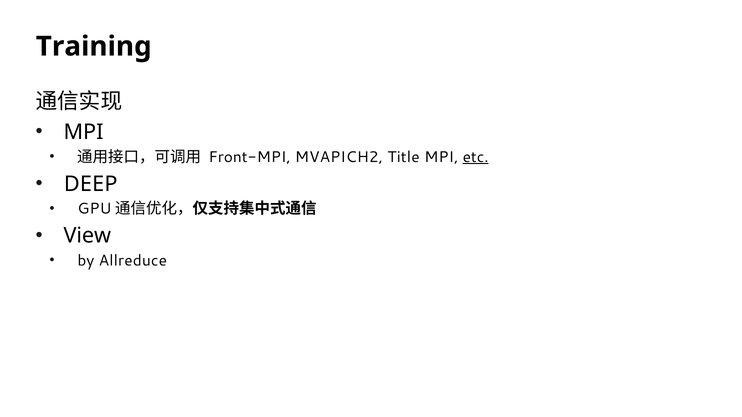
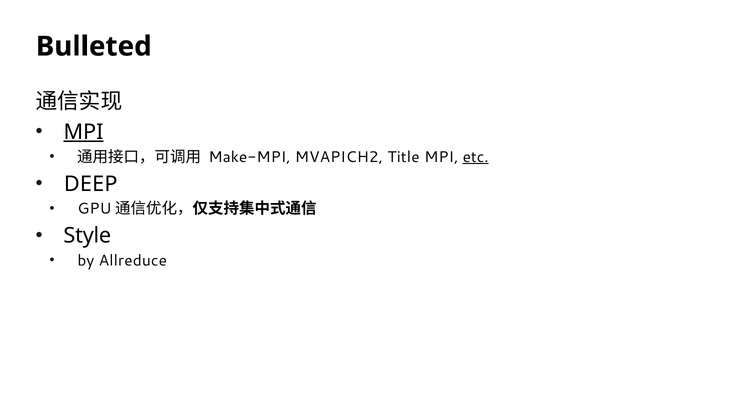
Training: Training -> Bulleted (94, 46)
MPI underline: none -> present (84, 132)
Front-MPI: Front-MPI -> Make-MPI (250, 157)
View: View -> Style (87, 236)
